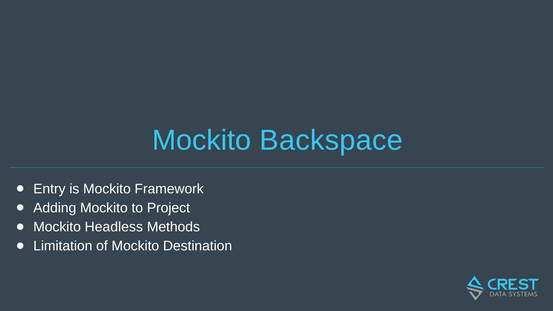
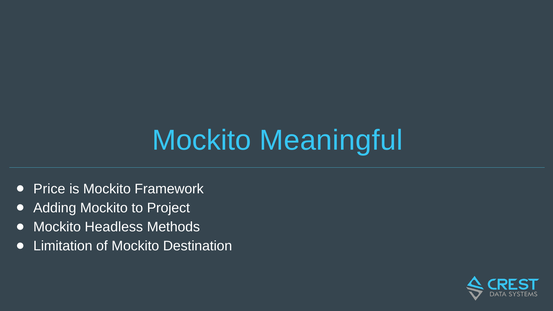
Backspace: Backspace -> Meaningful (331, 140)
Entry: Entry -> Price (49, 189)
